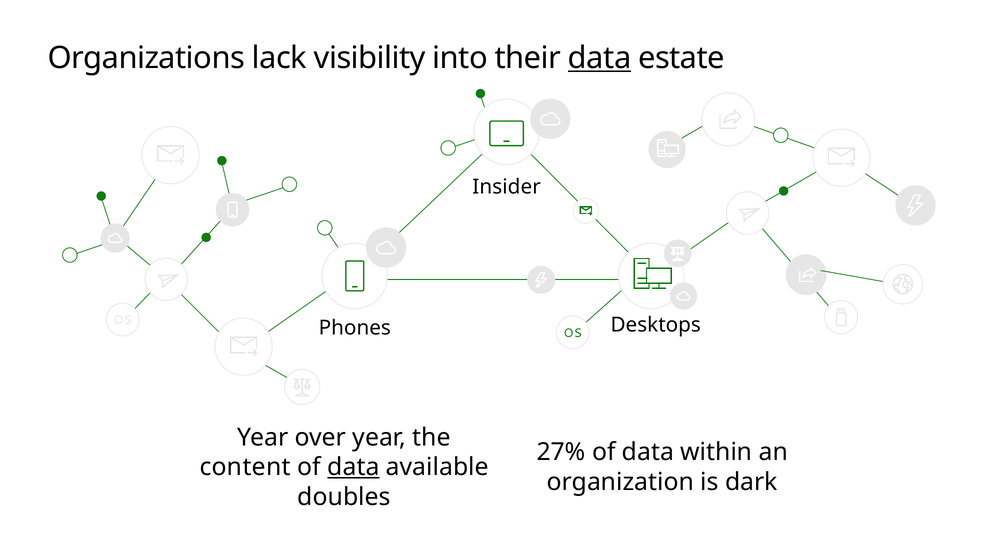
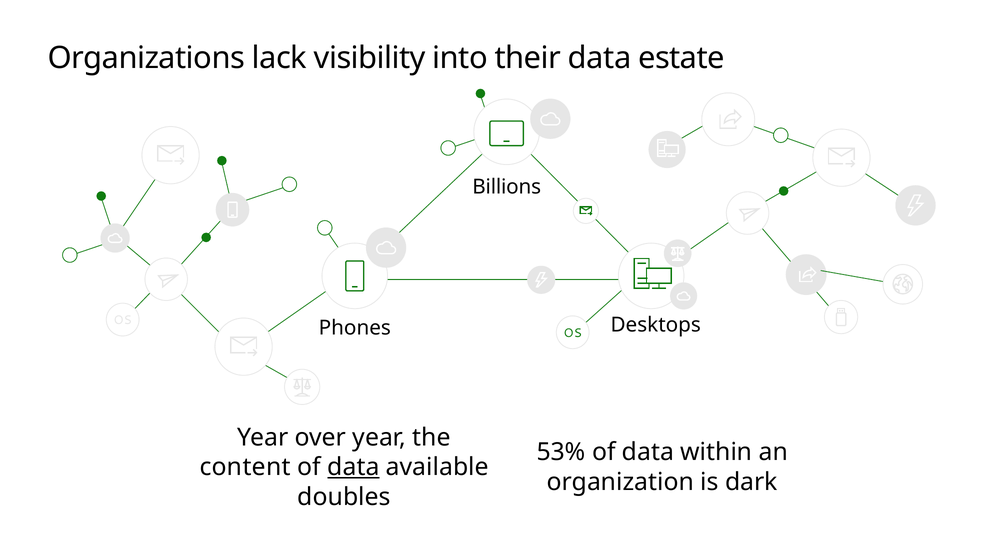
data underline: present -> none (600, 58)
Insider: Insider -> Billions (507, 187)
27%: 27% -> 53% (561, 452)
